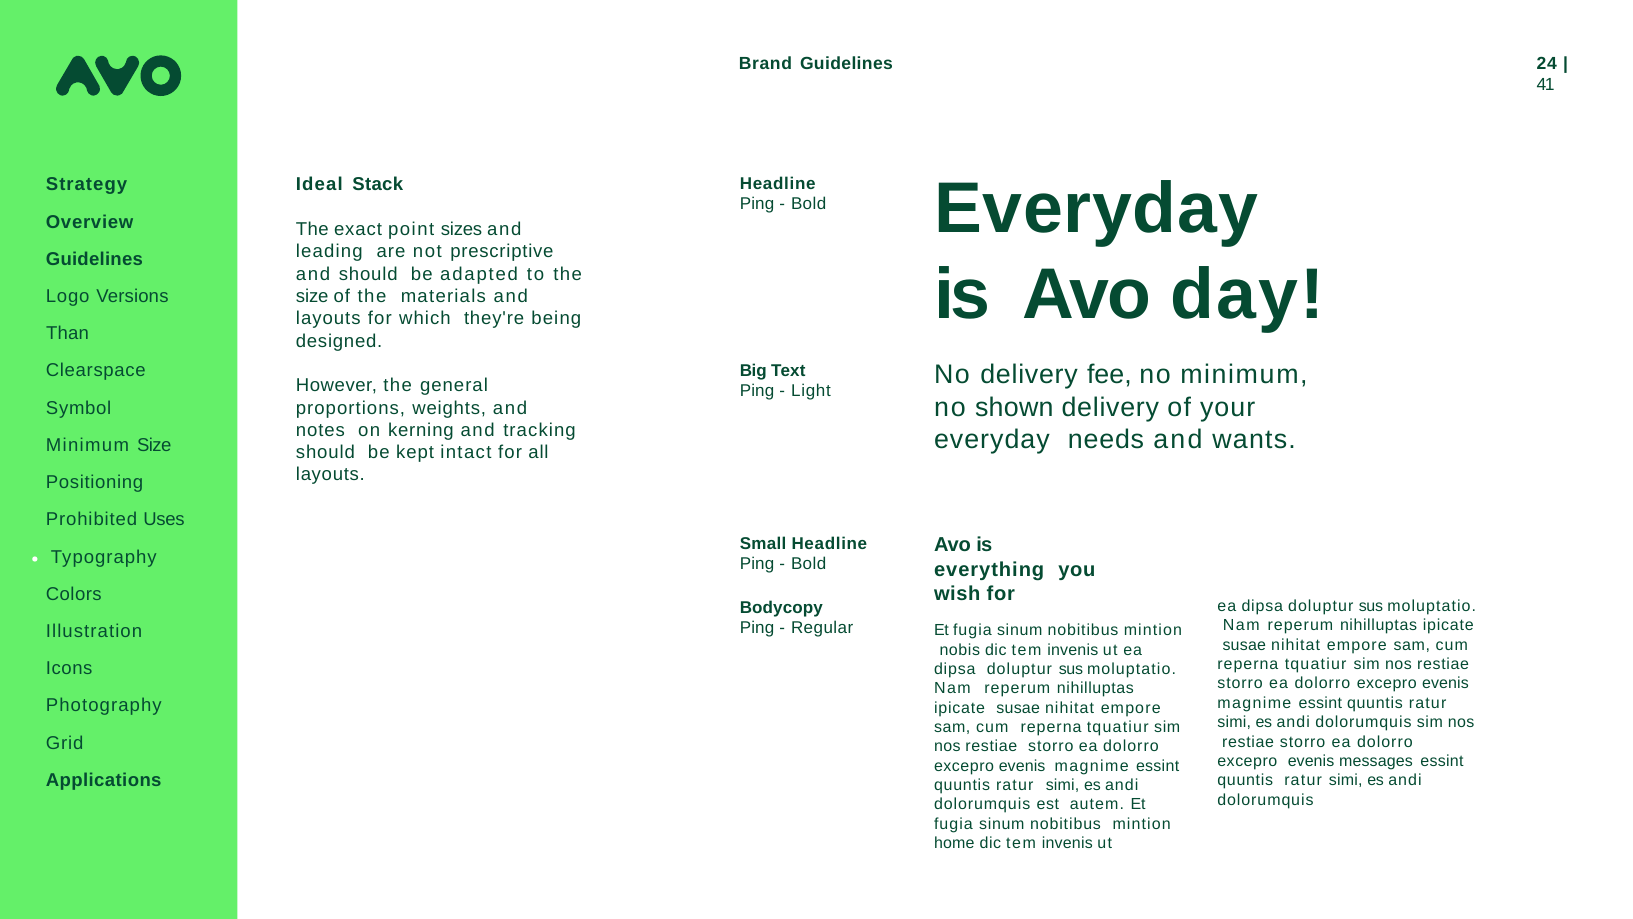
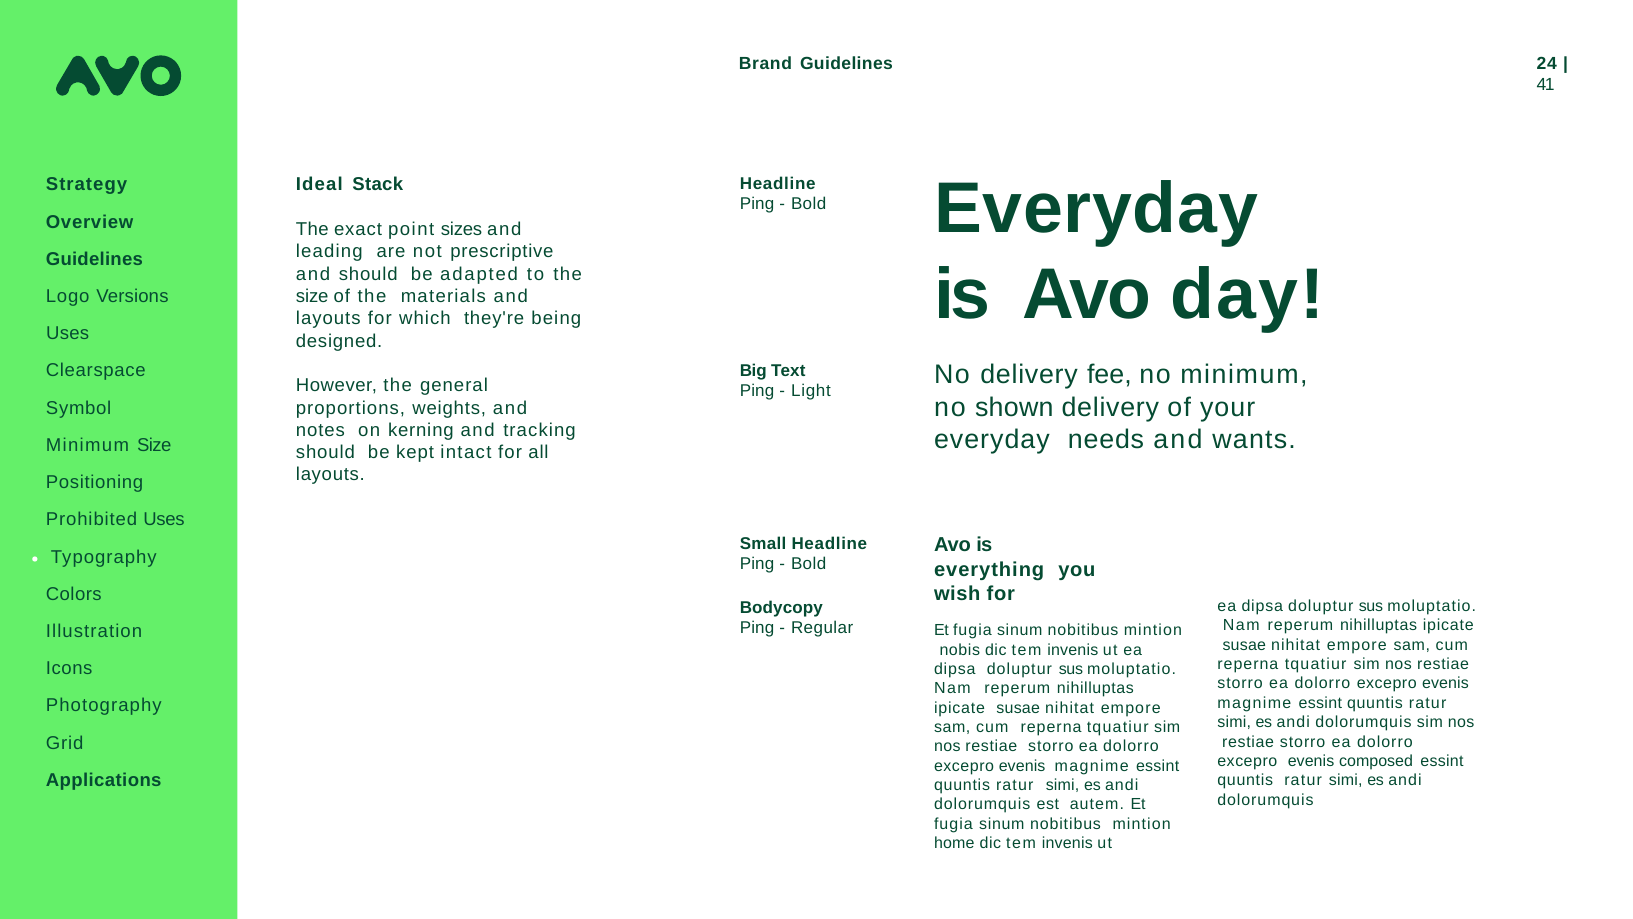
Than: Than -> Uses (68, 333)
messages: messages -> composed (1376, 761)
